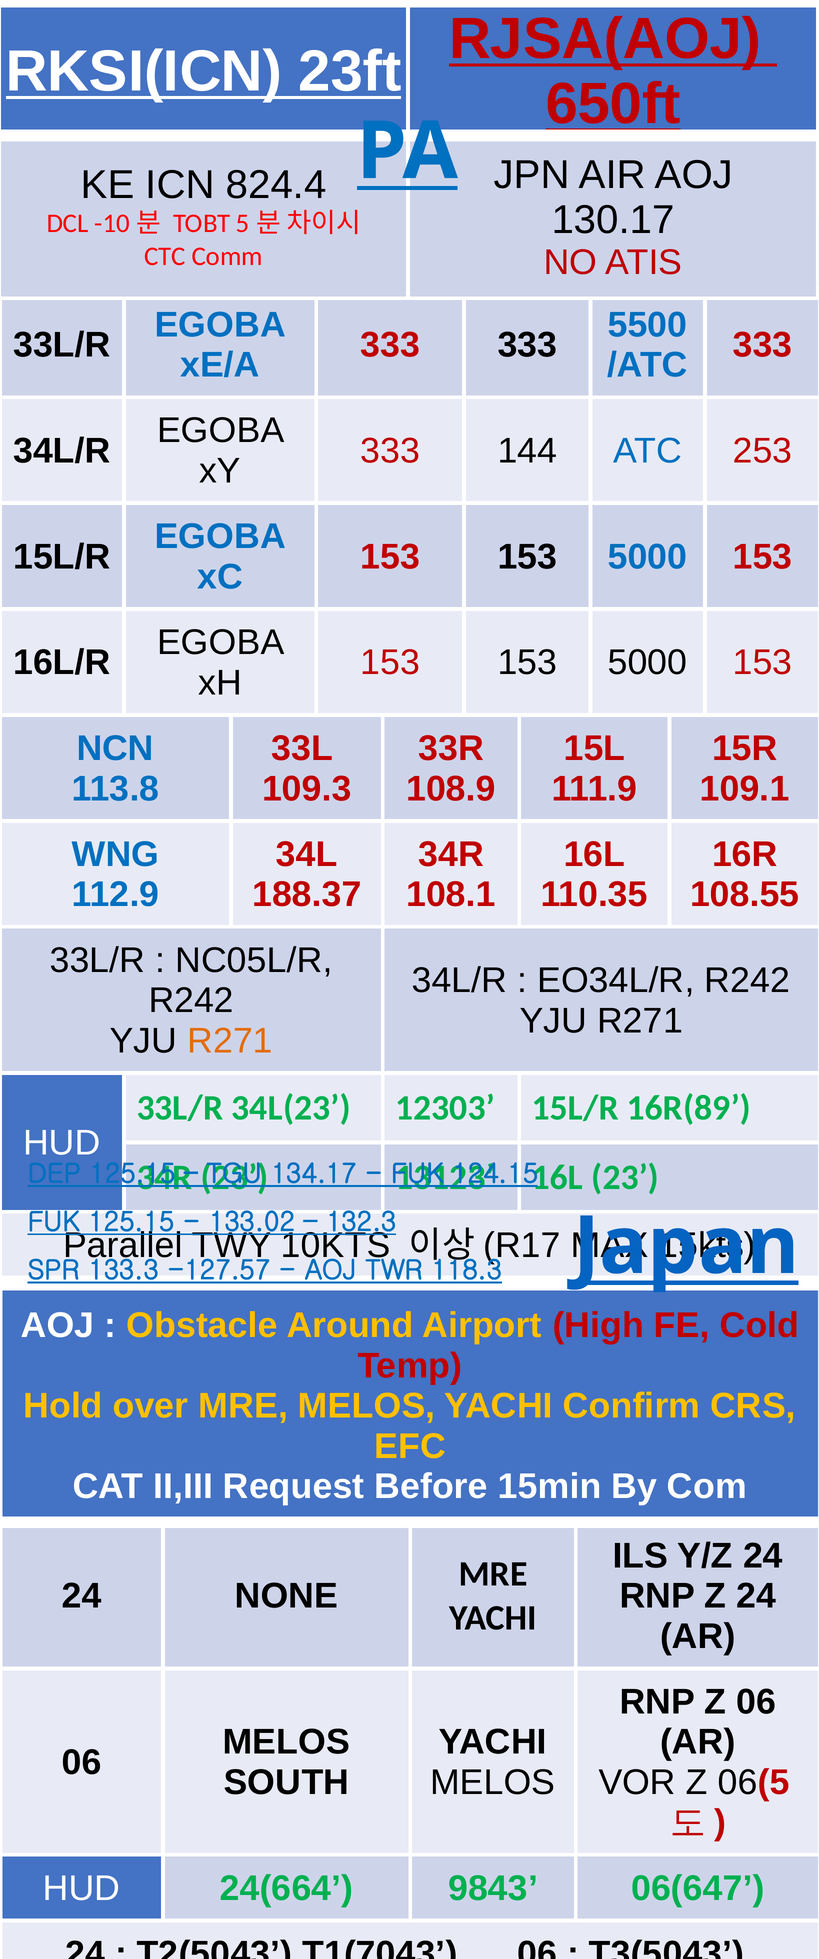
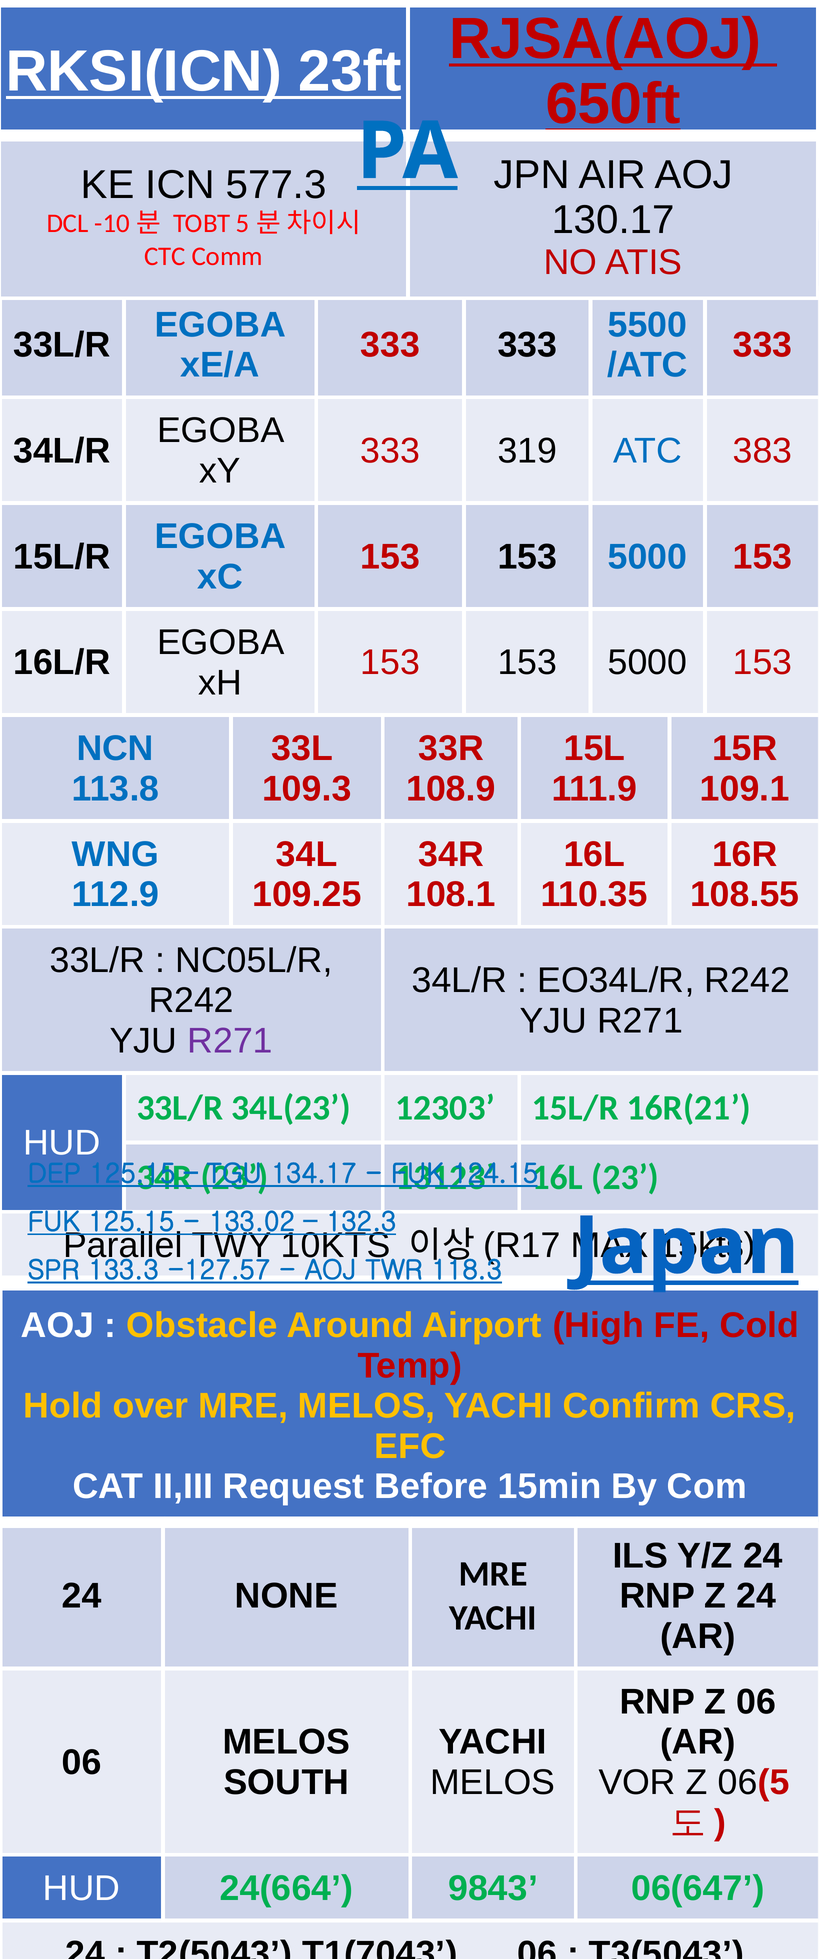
824.4: 824.4 -> 577.3 (276, 185)
144: 144 -> 319 (527, 451)
253: 253 -> 383 (763, 451)
188.37: 188.37 -> 109.25 (307, 895)
R271 colour: orange -> purple (230, 1041)
16R(89: 16R(89 -> 16R(21 (689, 1109)
